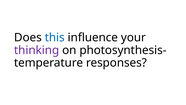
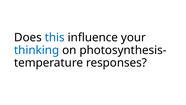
thinking colour: purple -> blue (37, 50)
